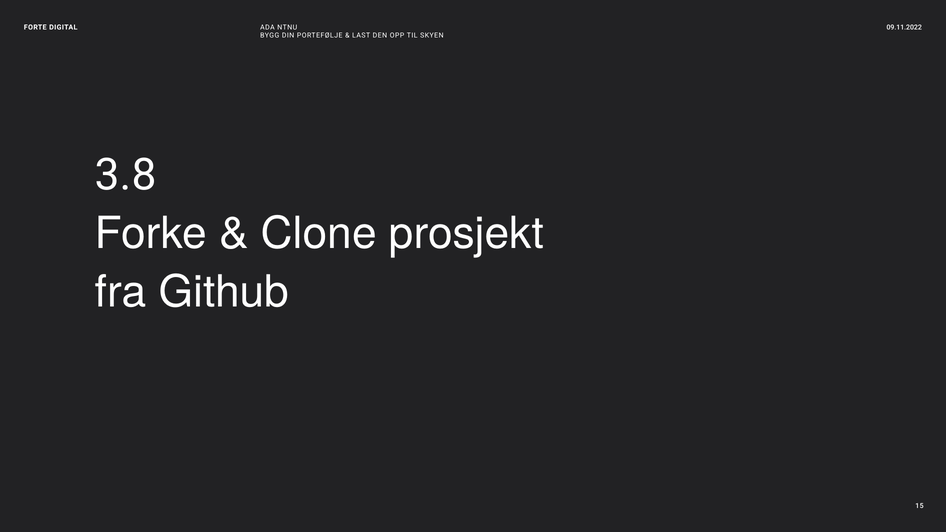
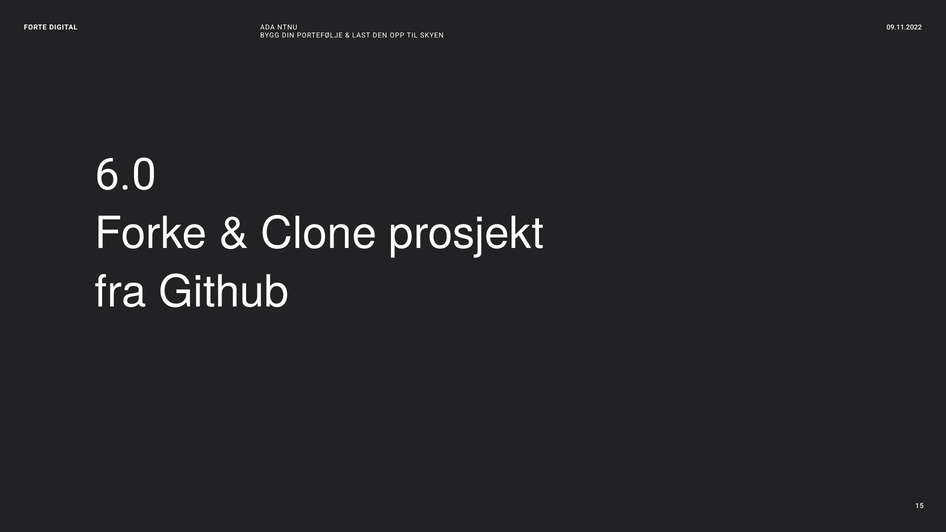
3.8: 3.8 -> 6.0 (126, 175)
